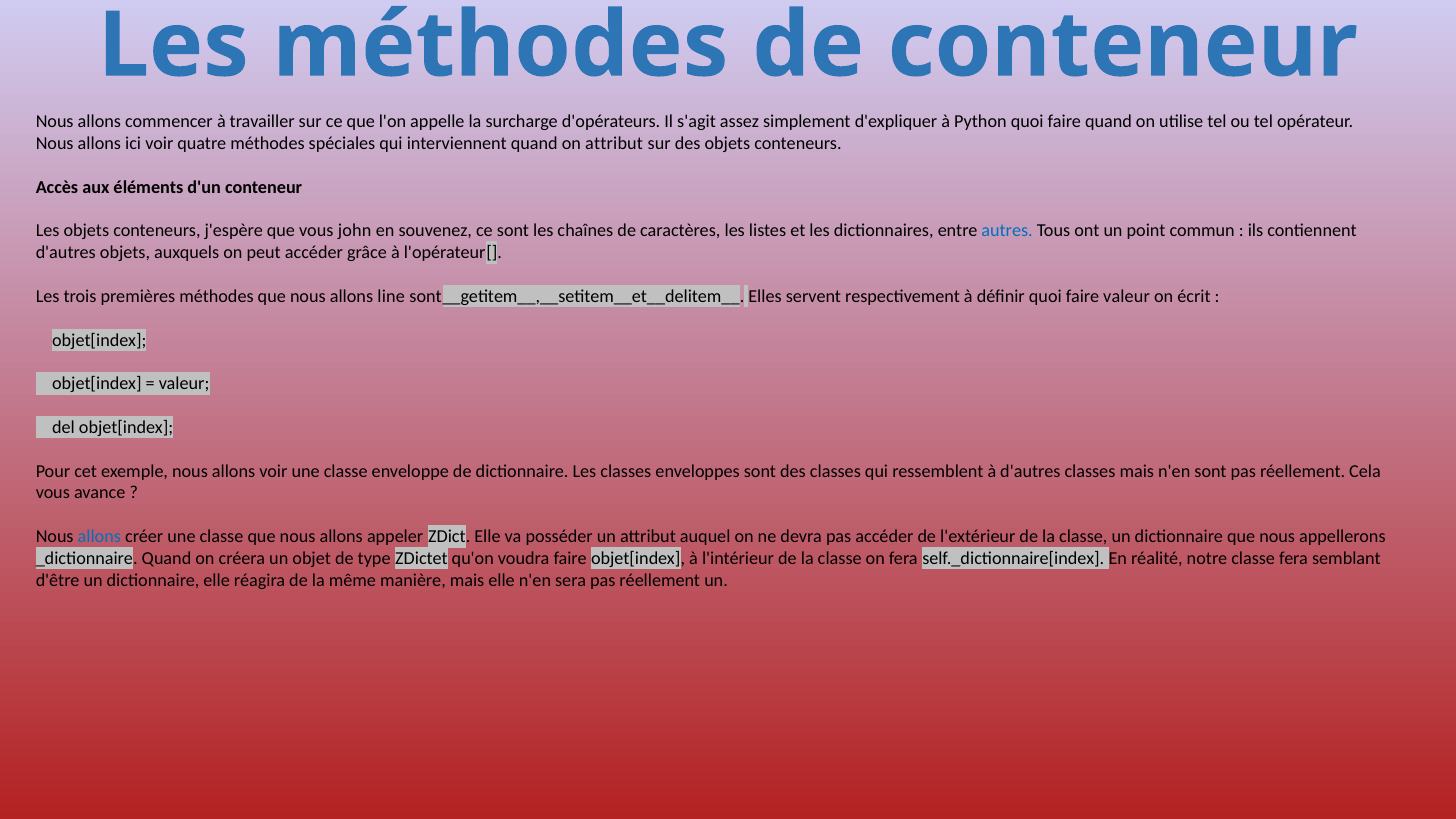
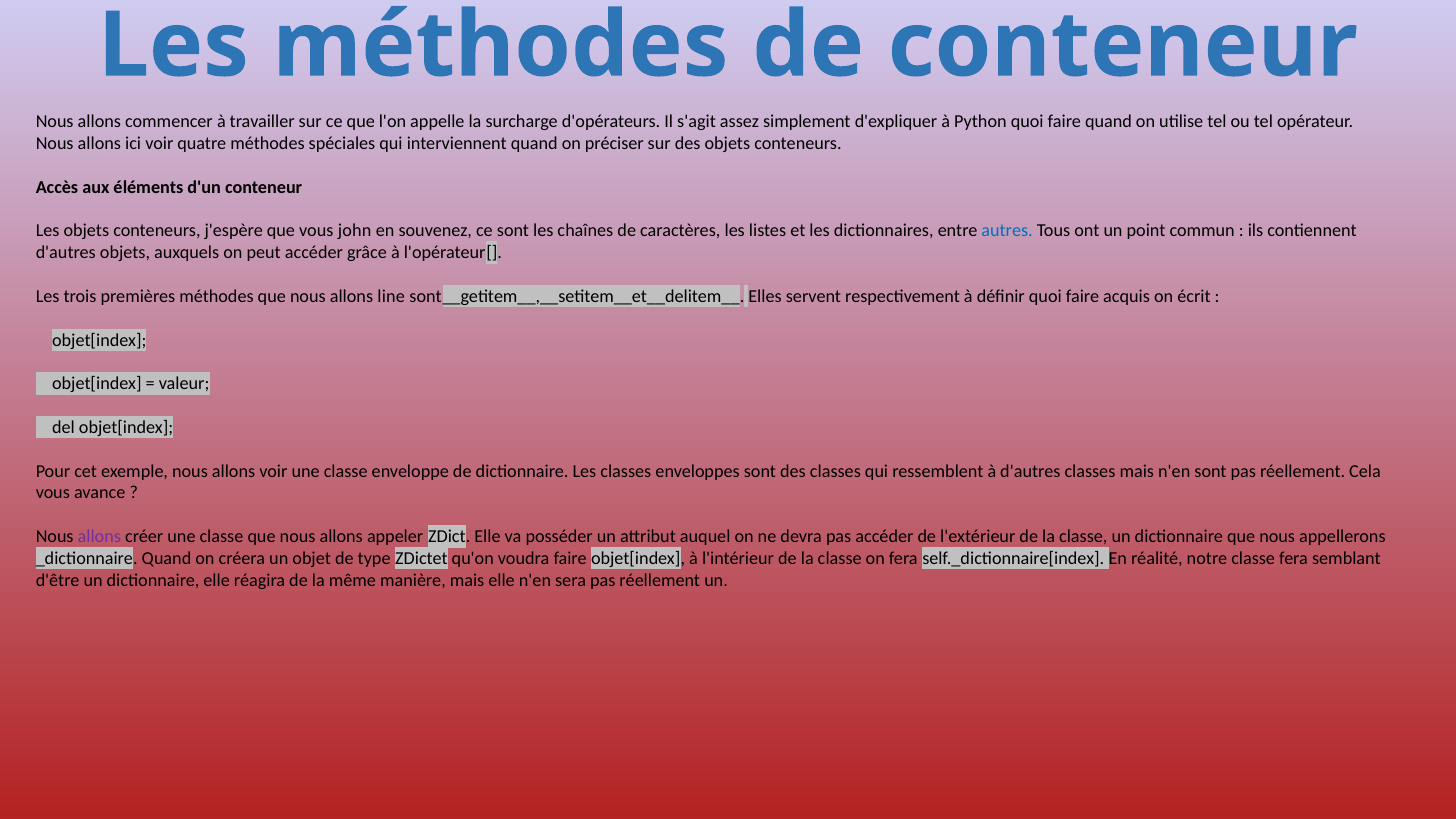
on attribut: attribut -> préciser (614, 144)
faire valeur: valeur -> acquis (1127, 296)
allons colour: blue -> purple (99, 537)
